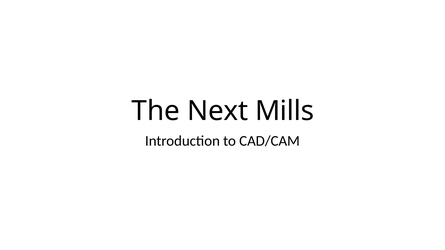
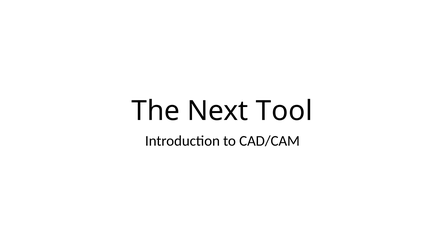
Mills: Mills -> Tool (284, 111)
